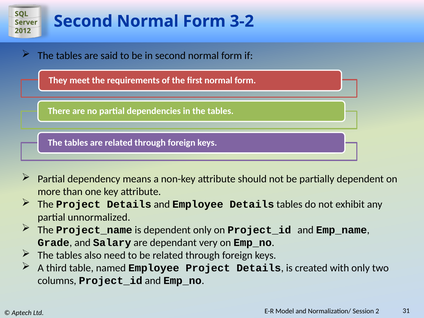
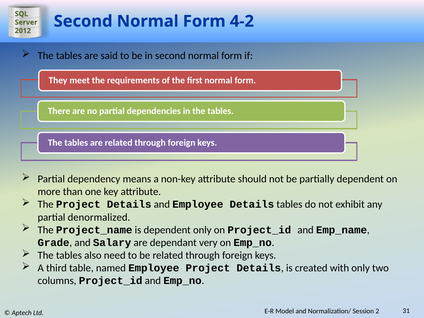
3-2: 3-2 -> 4-2 (242, 21)
unnormalized: unnormalized -> denormalized (99, 217)
